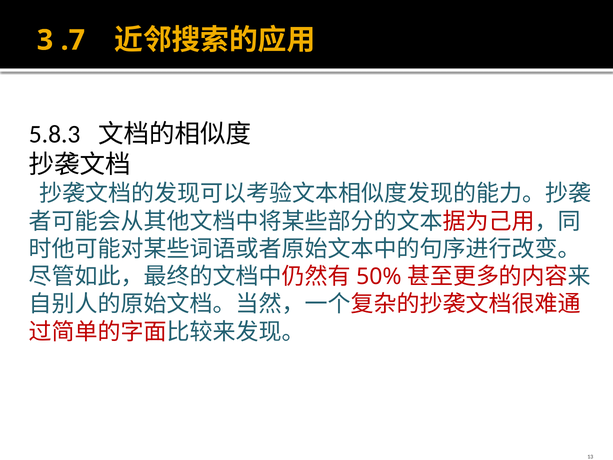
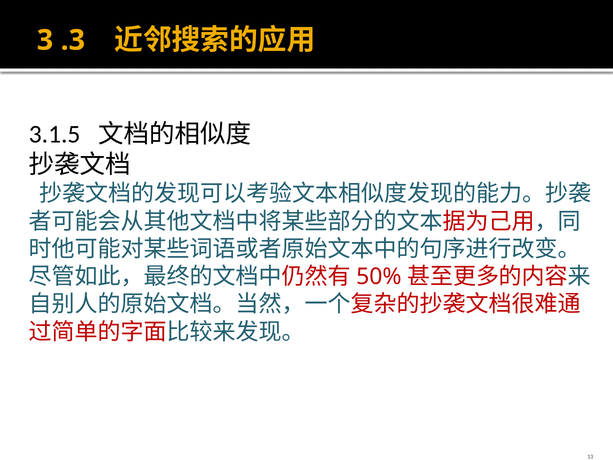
.7: .7 -> .3 (73, 40)
5.8.3: 5.8.3 -> 3.1.5 (55, 134)
